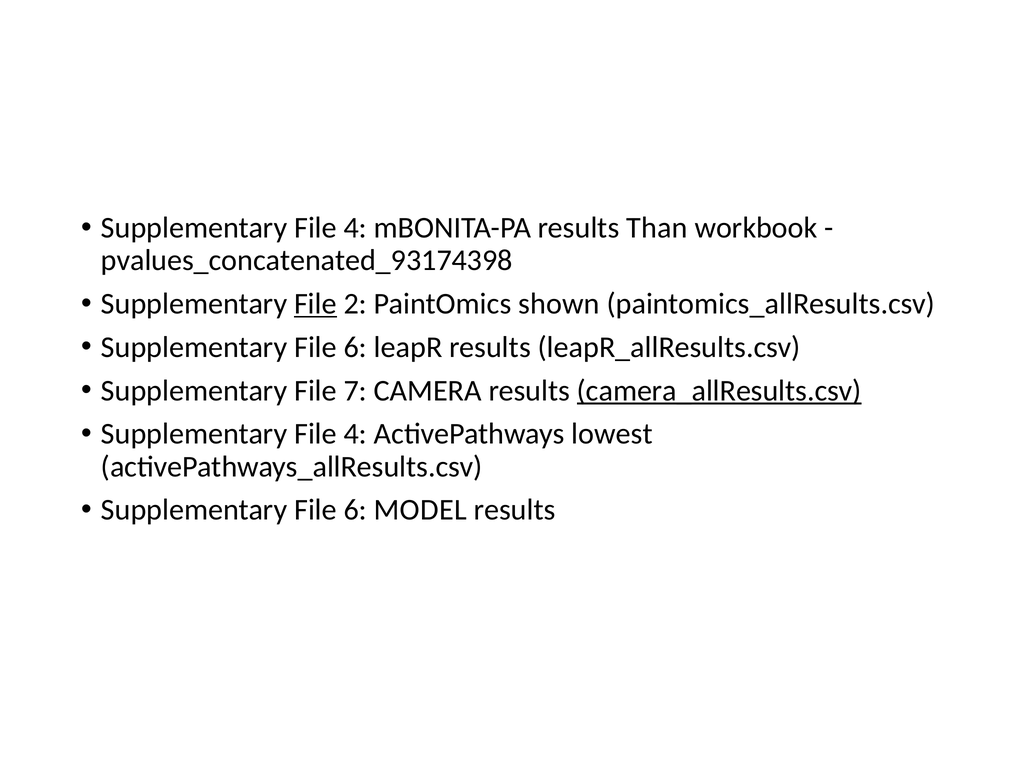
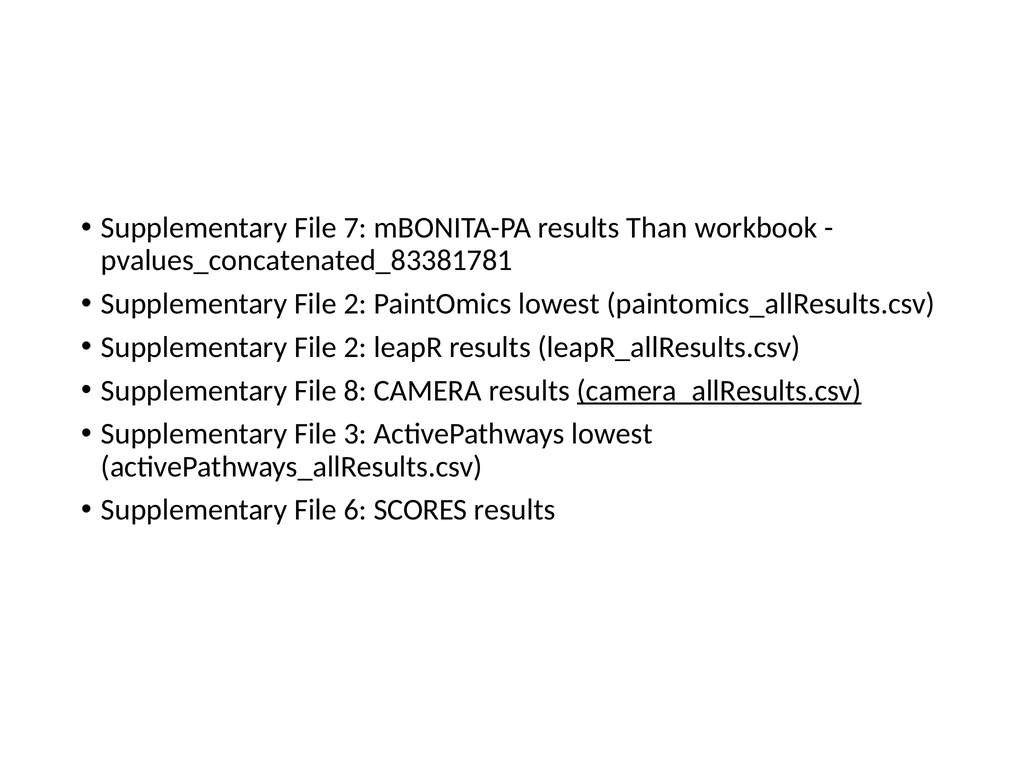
4: 4 -> 7 (355, 228)
pvalues_concatenated_93174398: pvalues_concatenated_93174398 -> pvalues_concatenated_83381781 (307, 261)
File underline: present -> none (315, 304)
PaintOmics shown: shown -> lowest (559, 304)
6: 6 -> 2 (355, 347)
7: 7 -> 8 (355, 391)
4: 4 -> 3 (355, 434)
MODEL: MODEL -> SCORES (421, 510)
